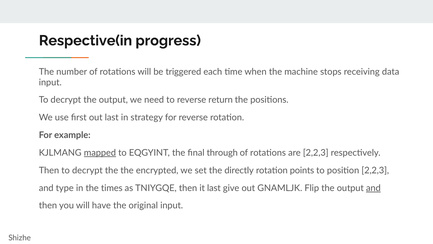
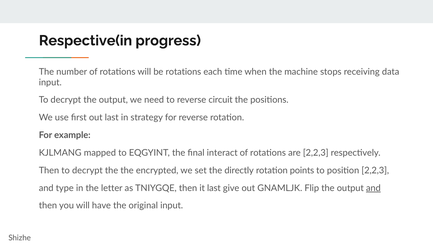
be triggered: triggered -> rotations (183, 72)
return: return -> circuit (221, 100)
mapped underline: present -> none (100, 153)
through: through -> interact (222, 153)
times: times -> letter (112, 188)
